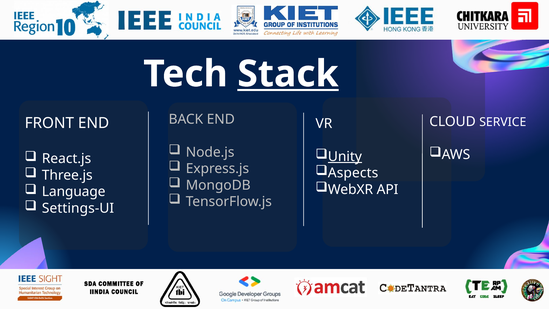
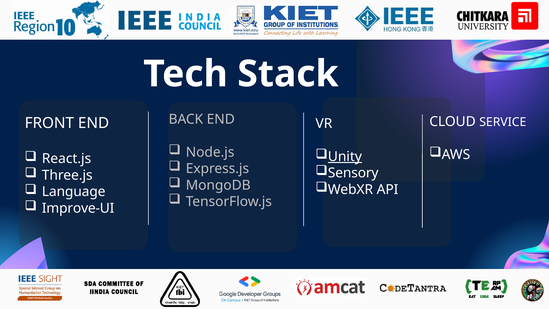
Stack underline: present -> none (288, 74)
Aspects: Aspects -> Sensory (353, 173)
Settings-UI: Settings-UI -> Improve-UI (78, 208)
